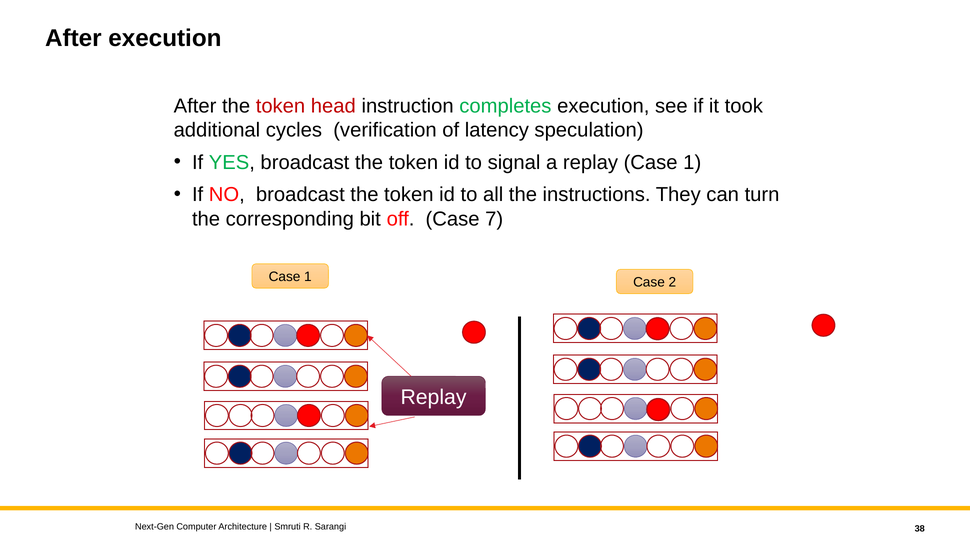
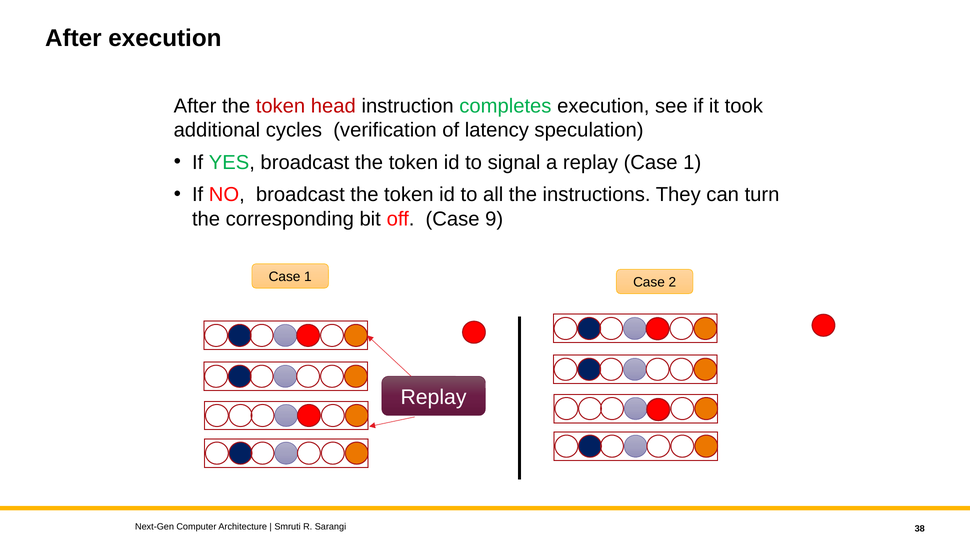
7: 7 -> 9 (494, 219)
